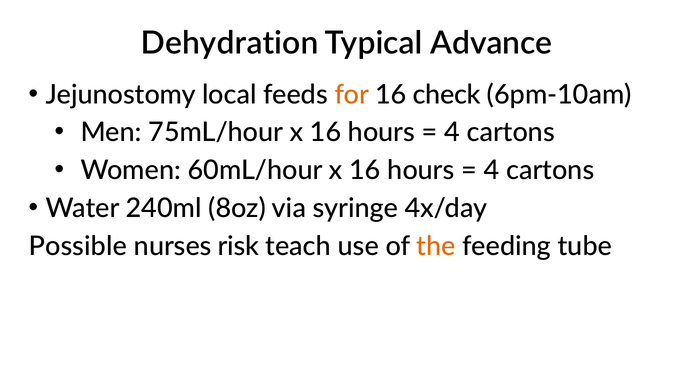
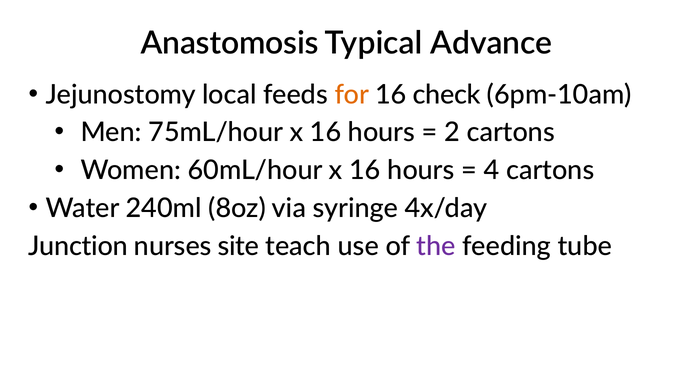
Dehydration: Dehydration -> Anastomosis (230, 43)
4: 4 -> 2 (452, 132)
Possible: Possible -> Junction (78, 246)
risk: risk -> site (238, 246)
the colour: orange -> purple (436, 246)
